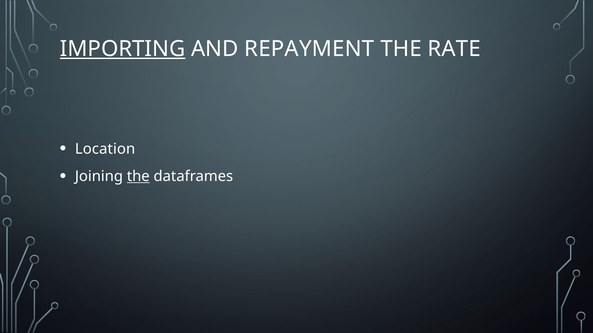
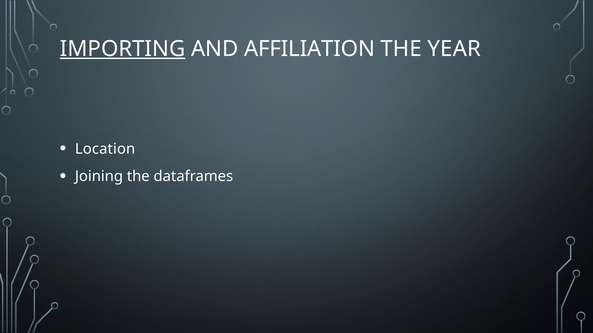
REPAYMENT: REPAYMENT -> AFFILIATION (310, 49)
RATE: RATE -> YEAR (454, 49)
the underline: present -> none (138, 177)
